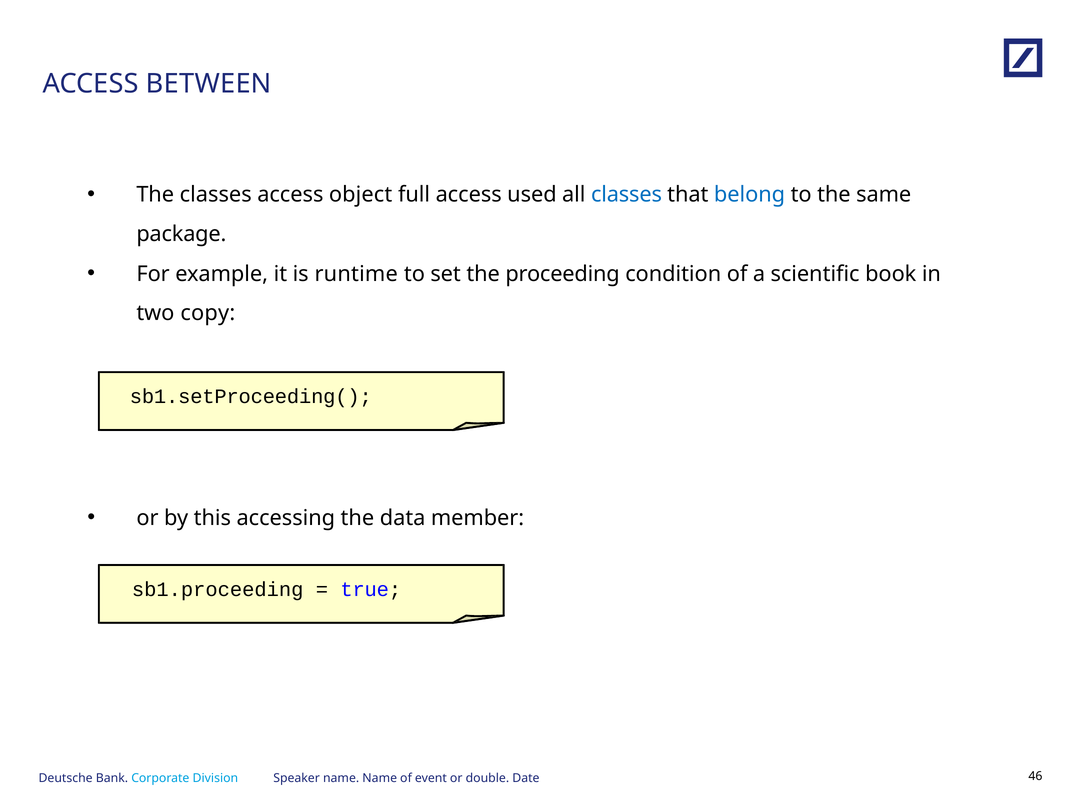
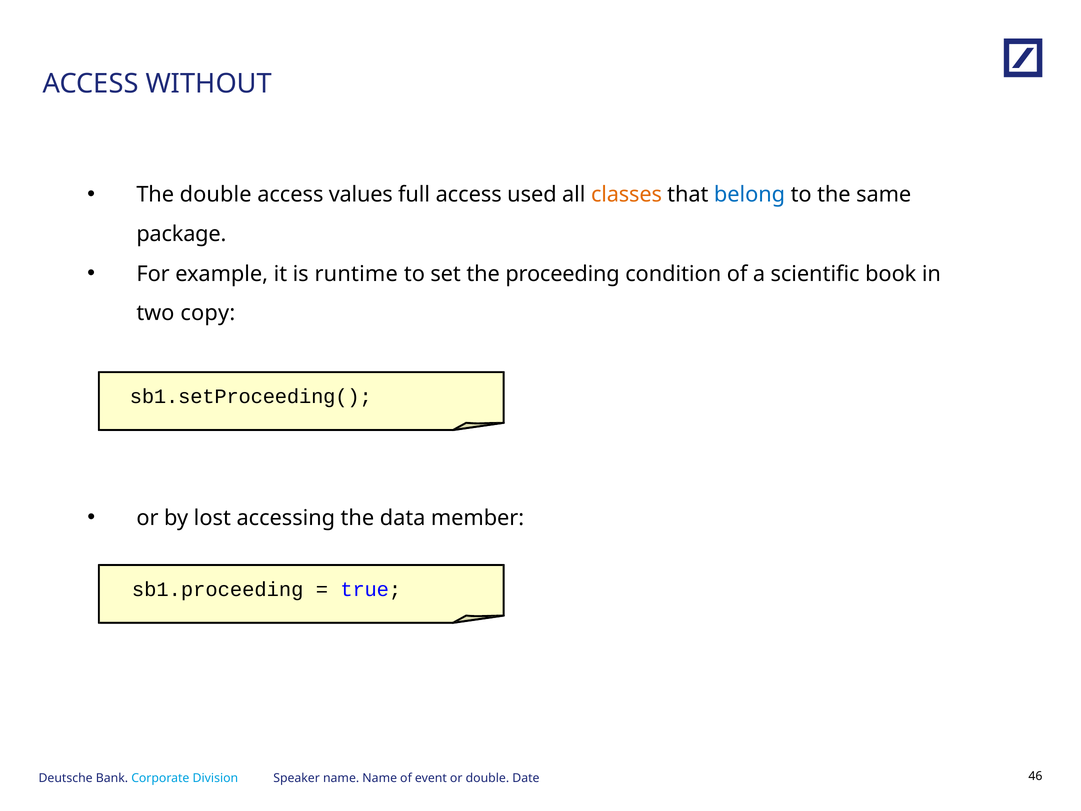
BETWEEN: BETWEEN -> WITHOUT (209, 84)
The classes: classes -> double (216, 195)
object: object -> values (361, 195)
classes colour: blue -> orange (626, 195)
this: this -> lost (212, 518)
